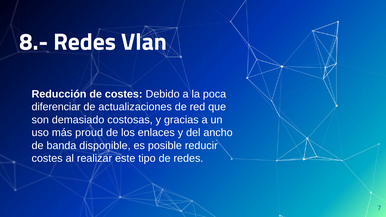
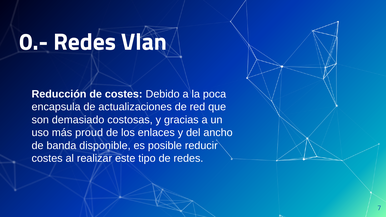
8.-: 8.- -> 0.- (34, 42)
diferenciar: diferenciar -> encapsula (56, 107)
